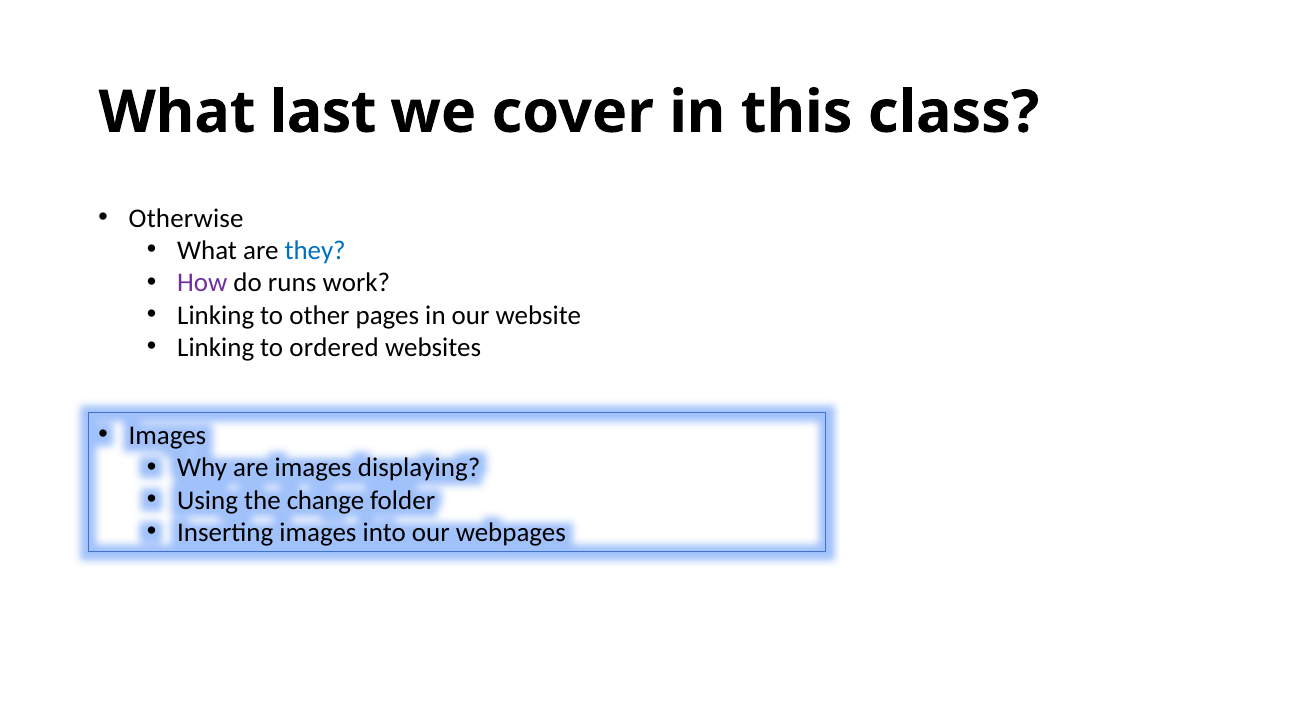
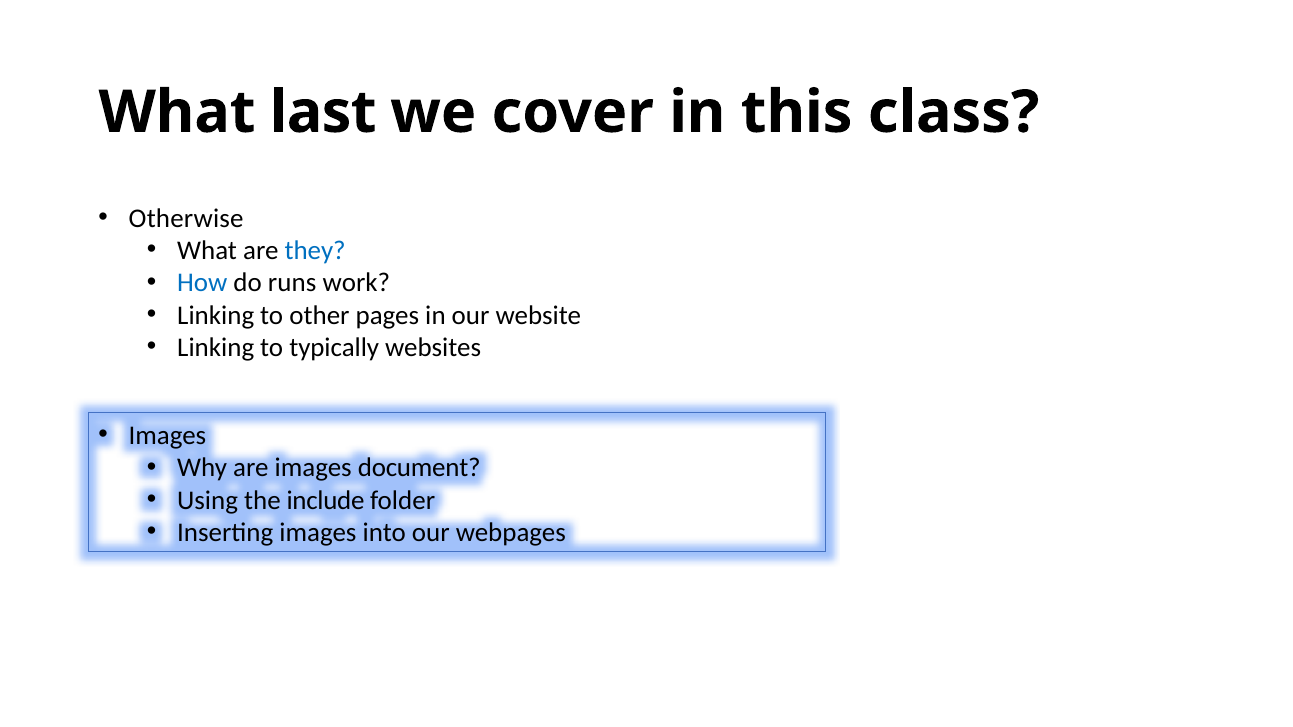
How colour: purple -> blue (202, 283)
ordered: ordered -> typically (334, 348)
displaying: displaying -> document (419, 468)
change: change -> include (326, 500)
